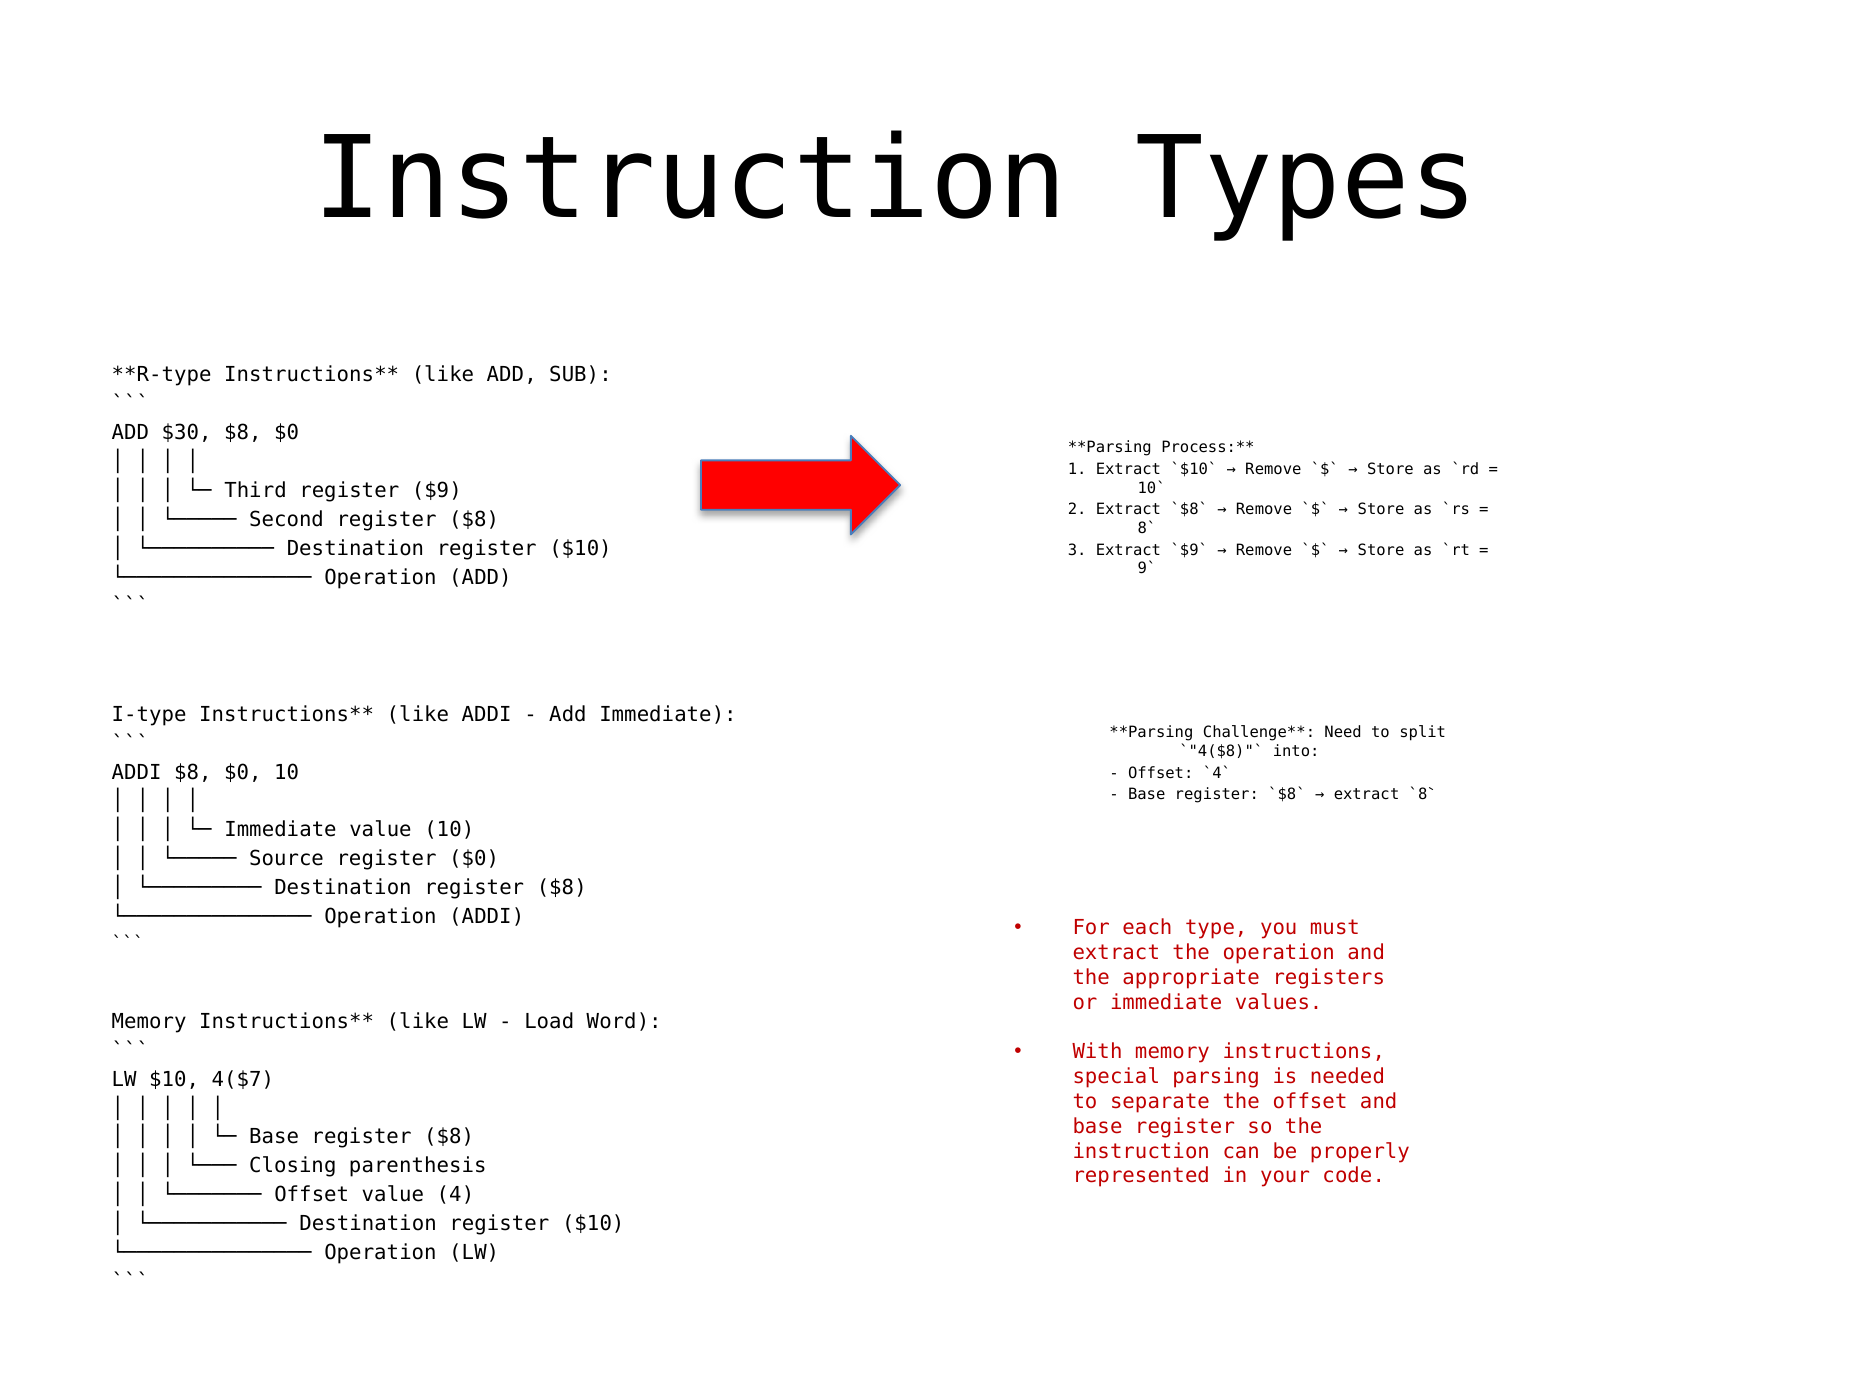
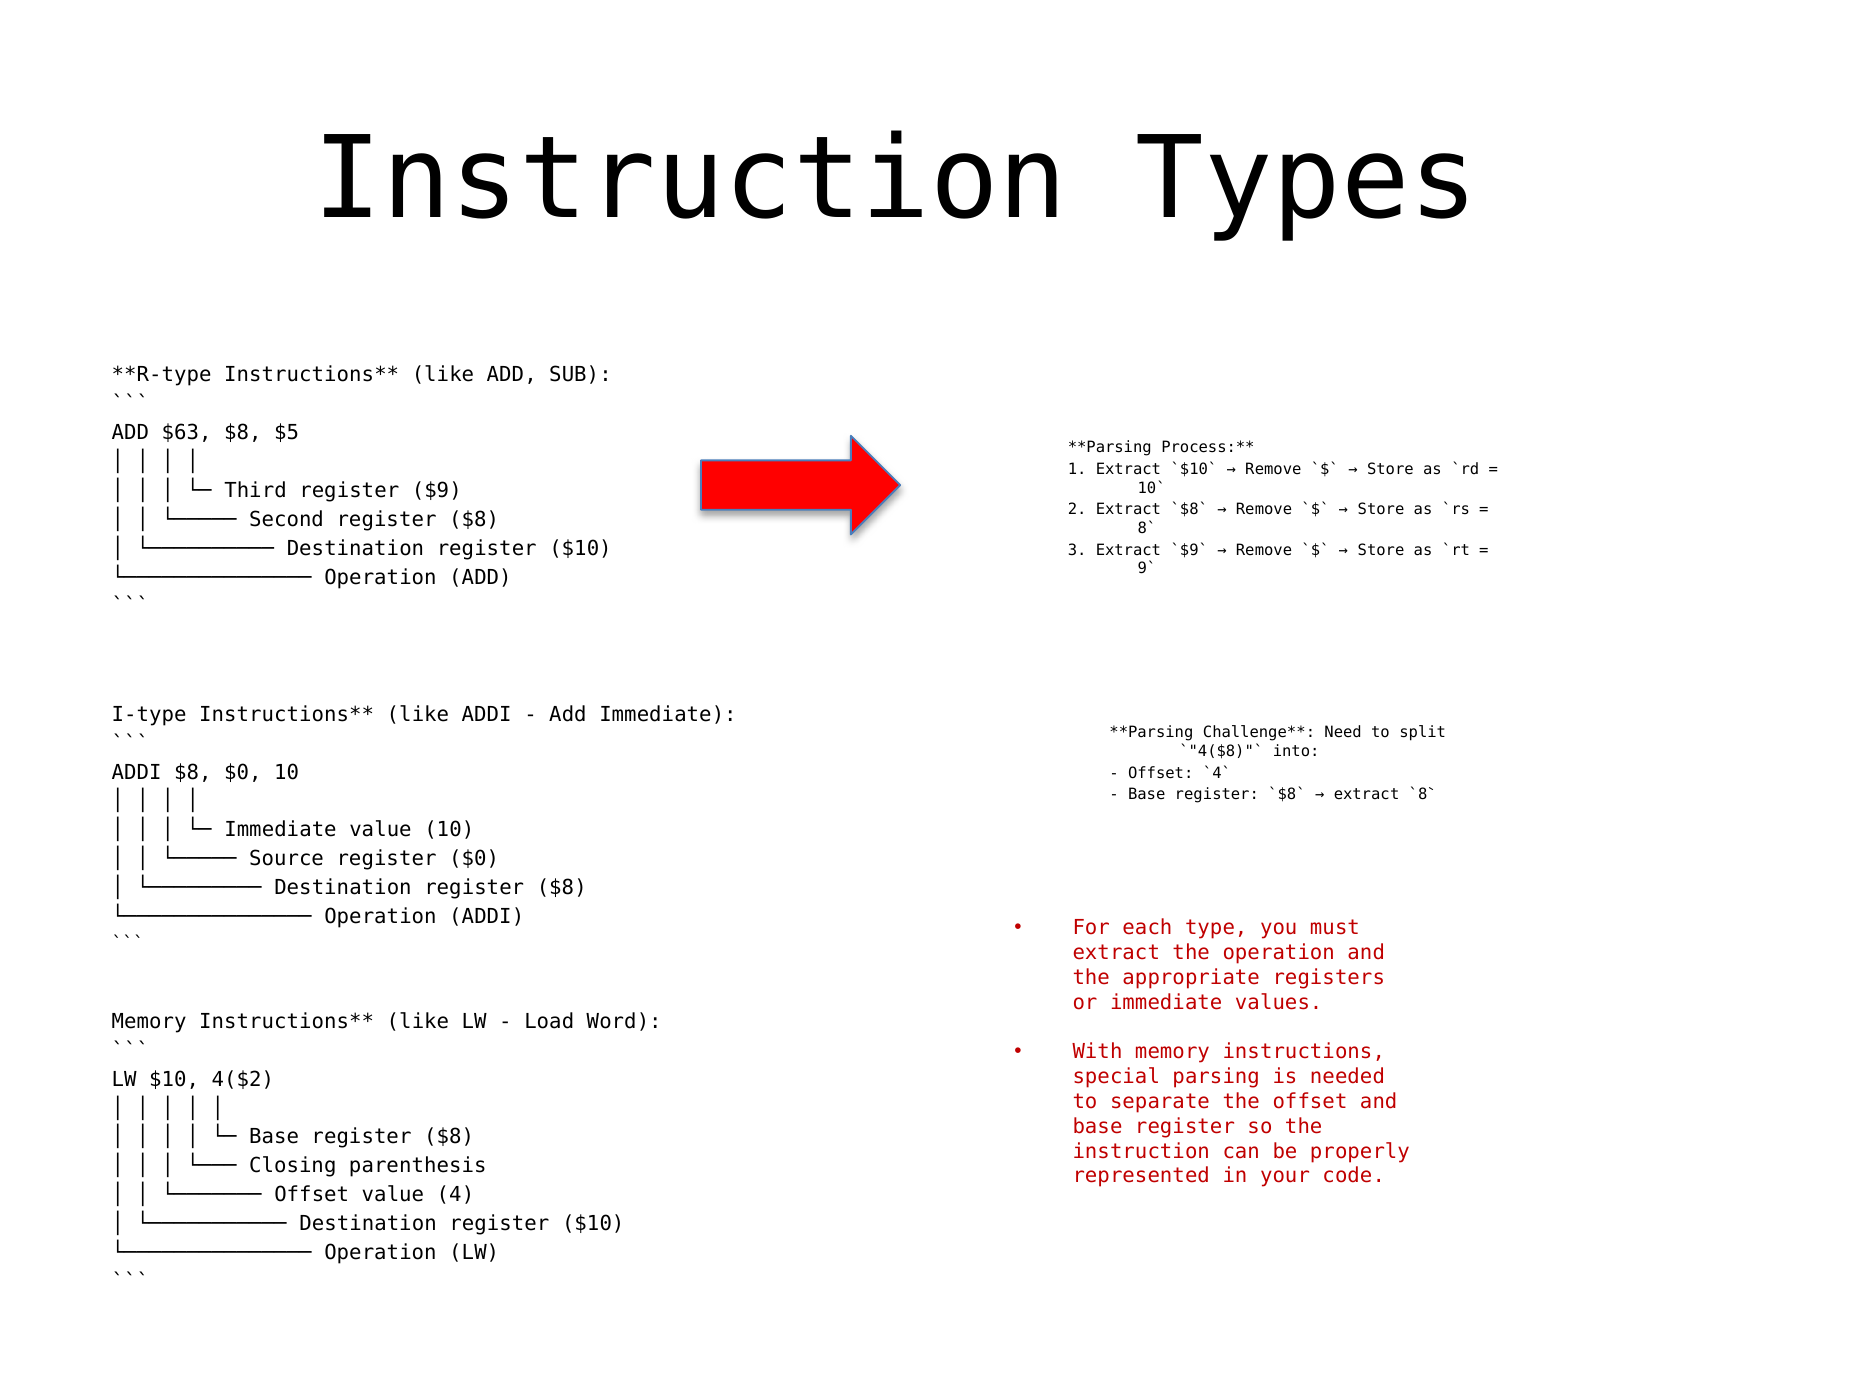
$30: $30 -> $63 (187, 433)
$0: $0 -> $5 (287, 433)
4($7: 4($7 -> 4($2 (243, 1079)
